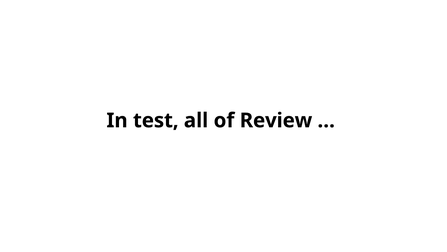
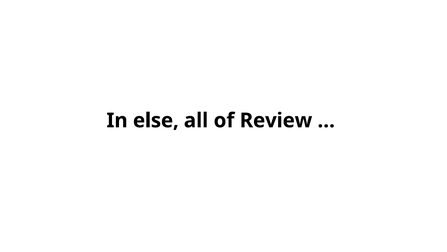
test: test -> else (156, 120)
